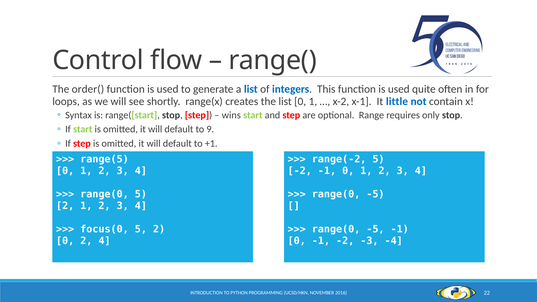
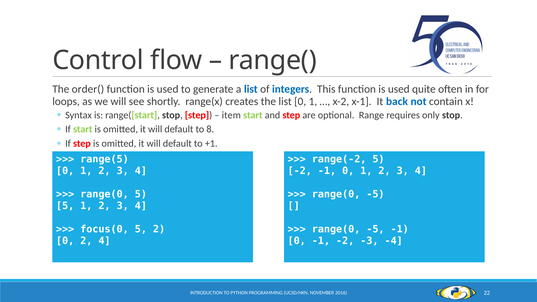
little: little -> back (397, 101)
wins: wins -> item (231, 115)
9: 9 -> 8 (210, 129)
2: 2 -> 5 (65, 206)
